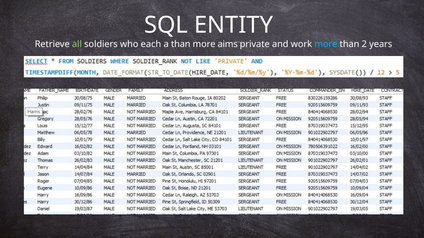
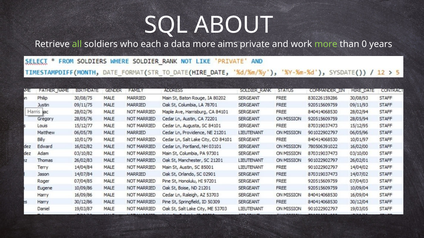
ENTITY: ENTITY -> ABOUT (234, 25)
a than: than -> data (181, 44)
more colour: light blue -> light green (326, 44)
2: 2 -> 0 (364, 44)
